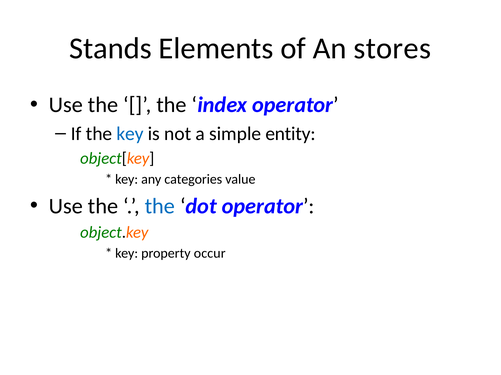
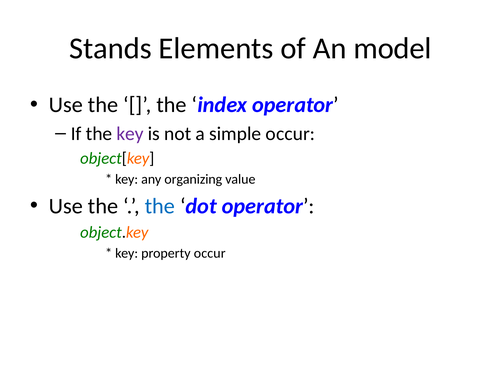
stores: stores -> model (392, 48)
key colour: blue -> purple (130, 134)
simple entity: entity -> occur (290, 134)
categories: categories -> organizing (193, 180)
